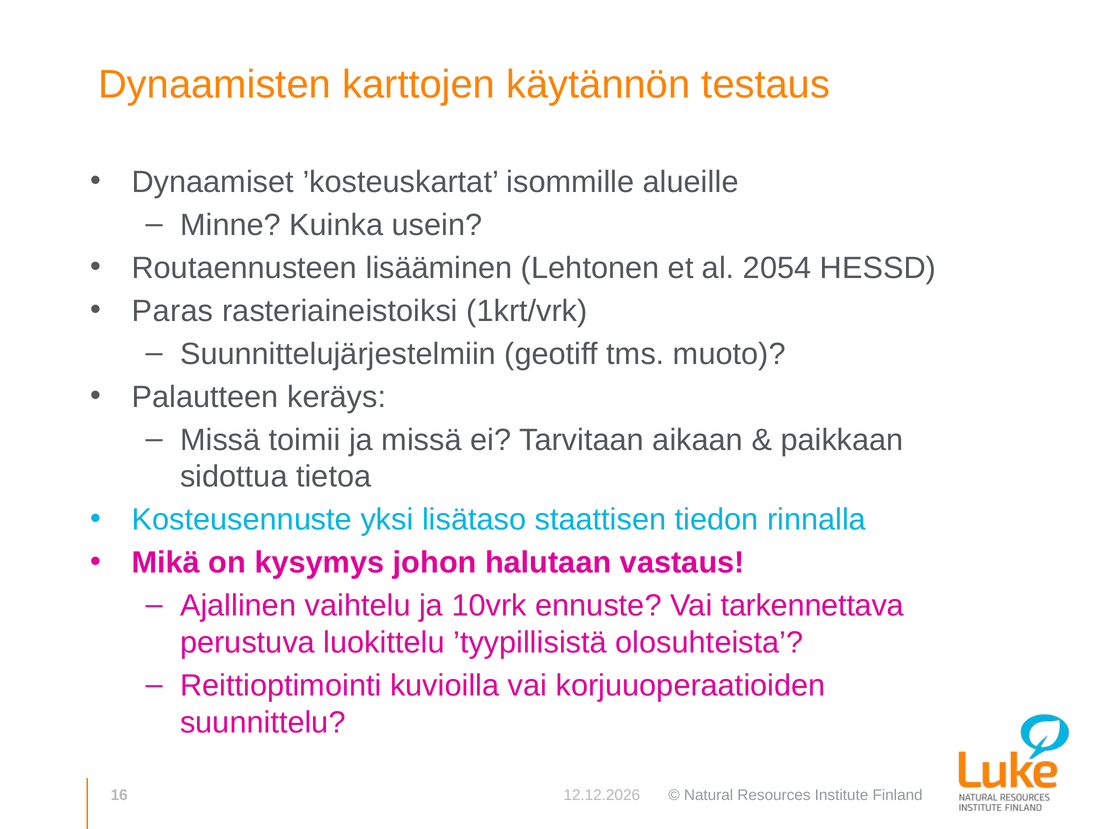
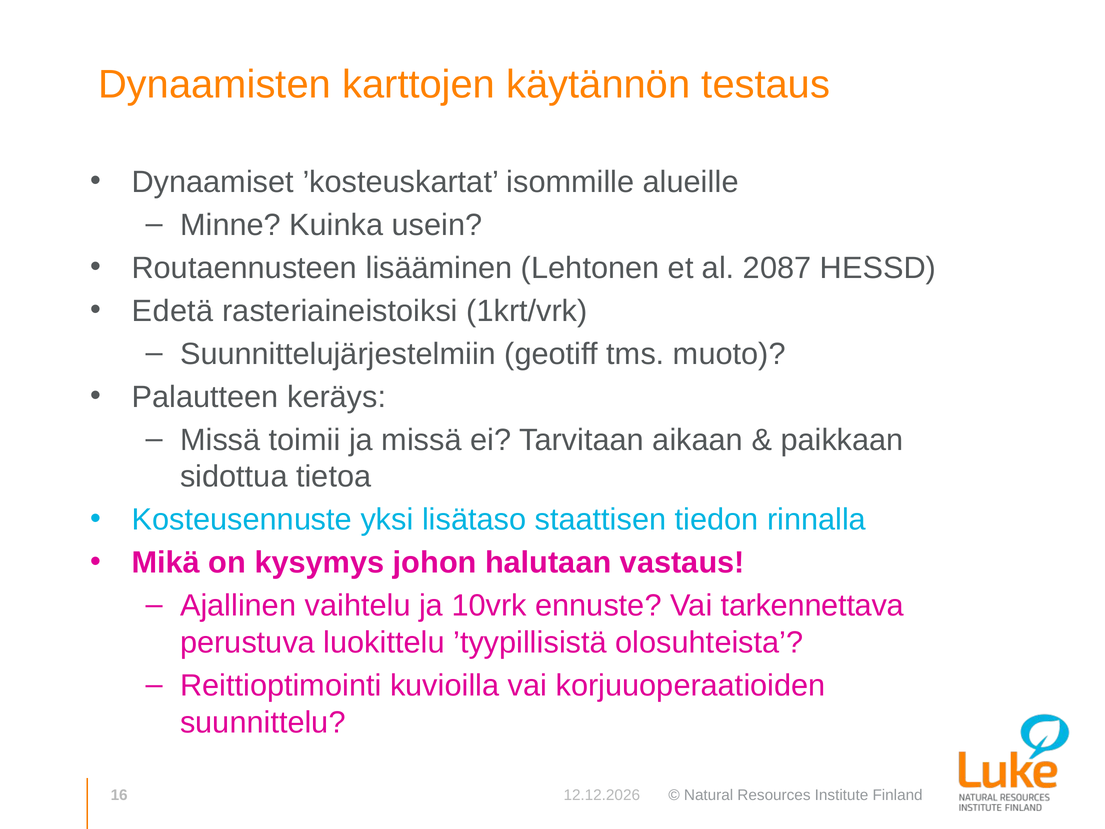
2054: 2054 -> 2087 (777, 268)
Paras: Paras -> Edetä (173, 311)
